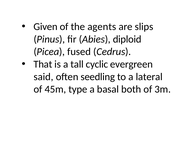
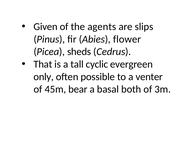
diploid: diploid -> flower (127, 39)
fused: fused -> sheds (79, 52)
said: said -> only (44, 77)
seedling: seedling -> possible (98, 77)
lateral: lateral -> venter (149, 77)
type: type -> bear (78, 89)
